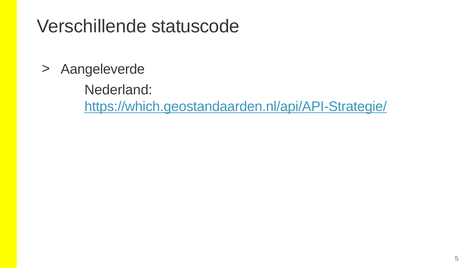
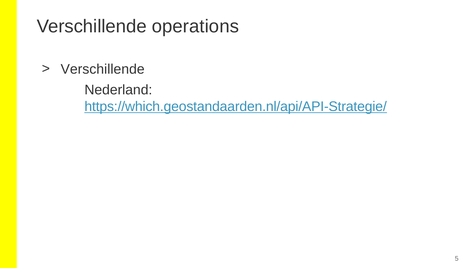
statuscode: statuscode -> operations (195, 26)
Aangeleverde: Aangeleverde -> Verschillende (103, 69)
